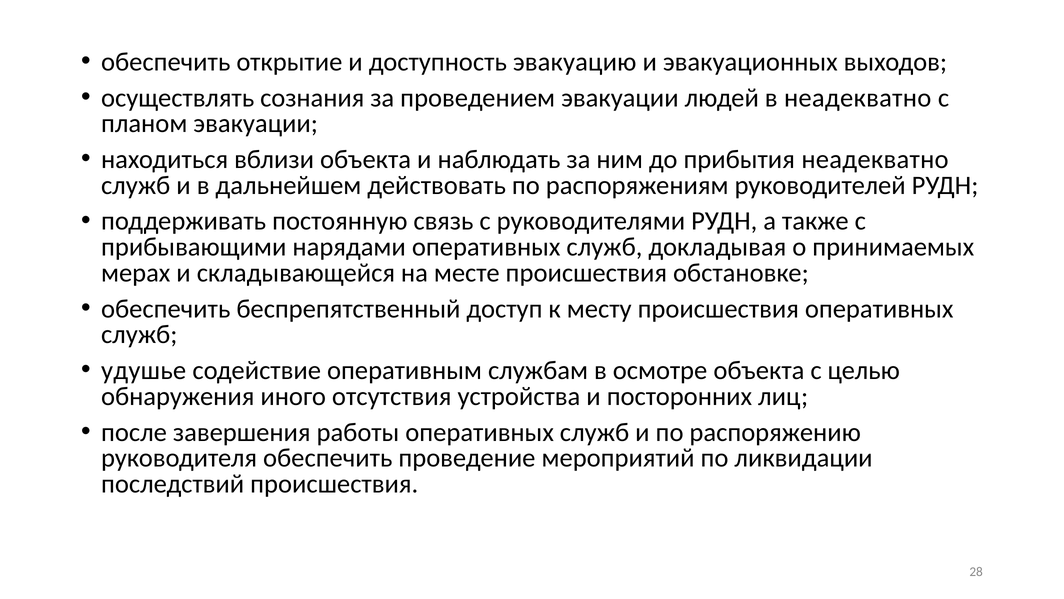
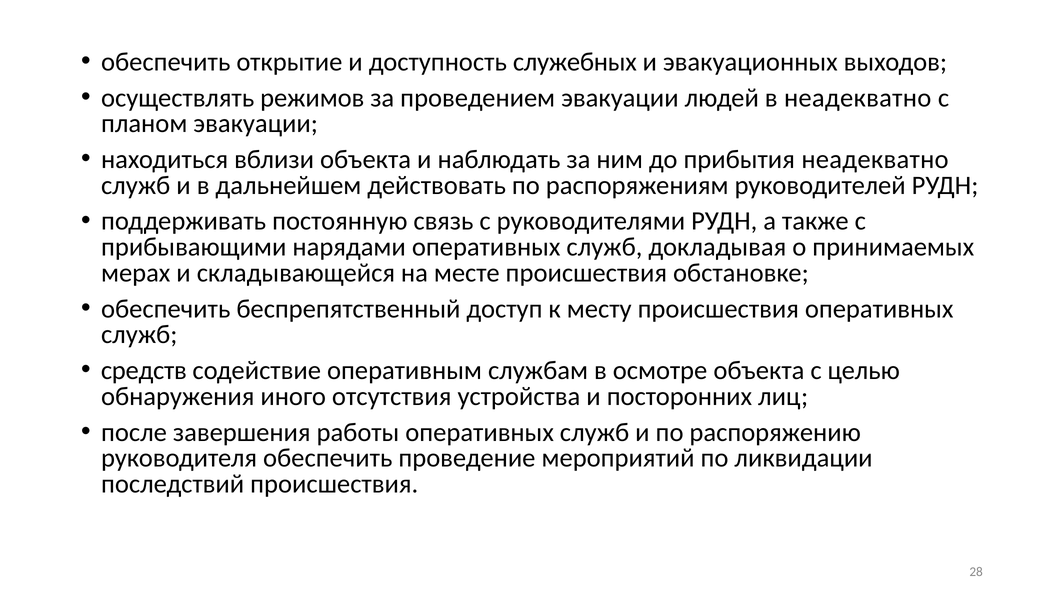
эвакуацию: эвакуацию -> служебных (575, 62)
сознания: сознания -> режимов (312, 98)
удушье: удушье -> средств (144, 370)
